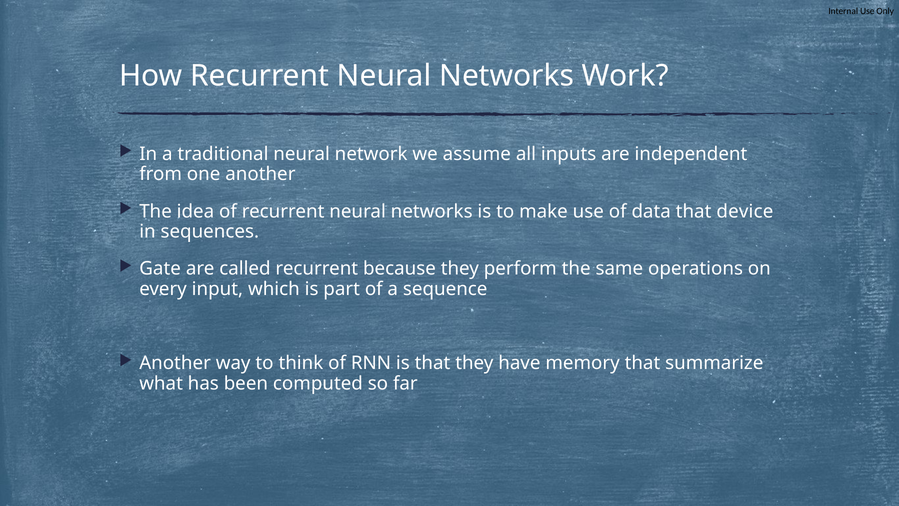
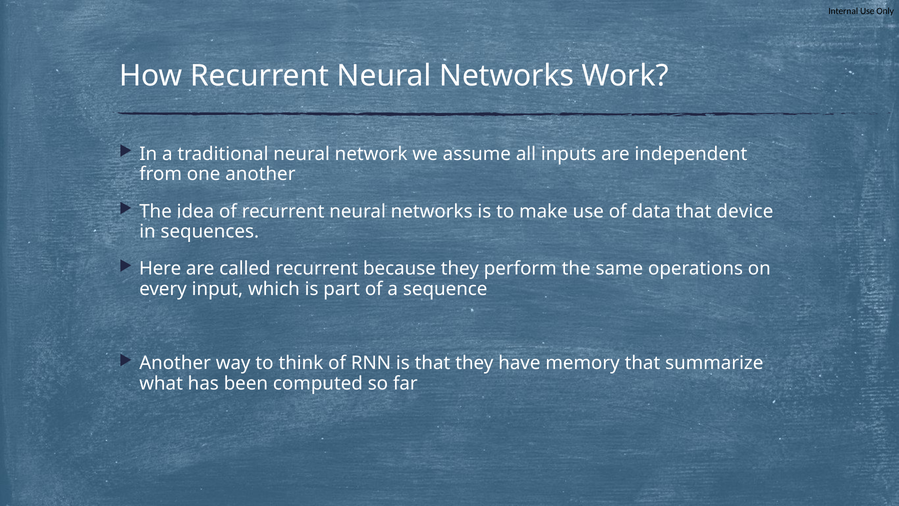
Gate: Gate -> Here (160, 269)
